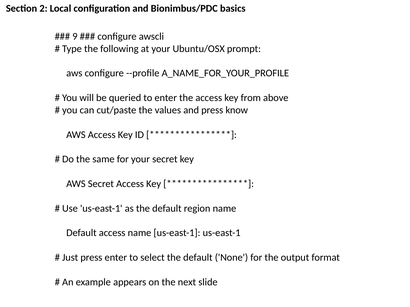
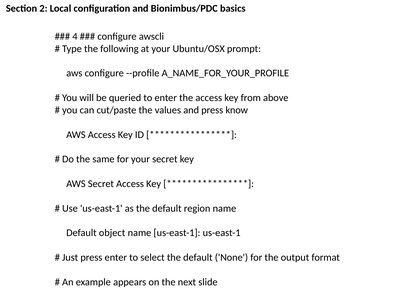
9: 9 -> 4 (75, 36)
Default access: access -> object (112, 233)
